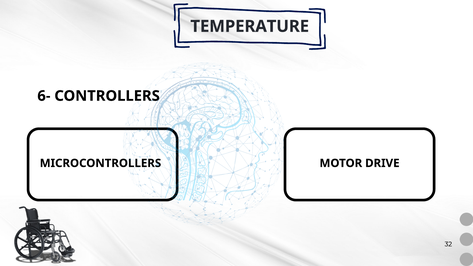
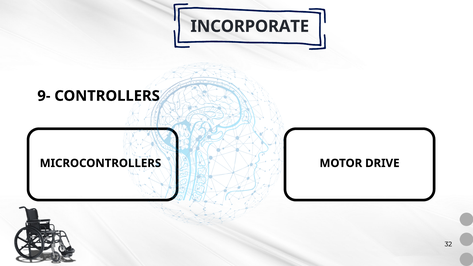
TEMPERATURE: TEMPERATURE -> INCORPORATE (250, 26)
6-: 6- -> 9- (44, 96)
